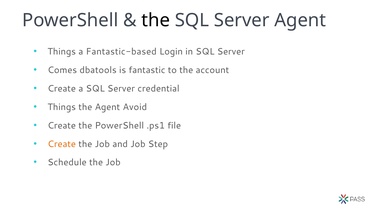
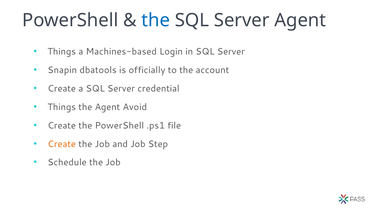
the colour: black -> blue (156, 20)
Fantastic-based: Fantastic-based -> Machines-based (121, 52)
Comes: Comes -> Snapin (62, 70)
fantastic: fantastic -> officially (147, 70)
